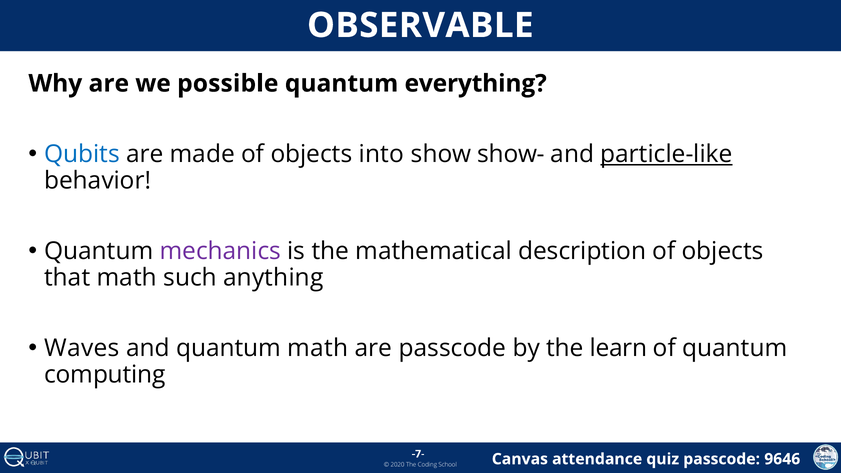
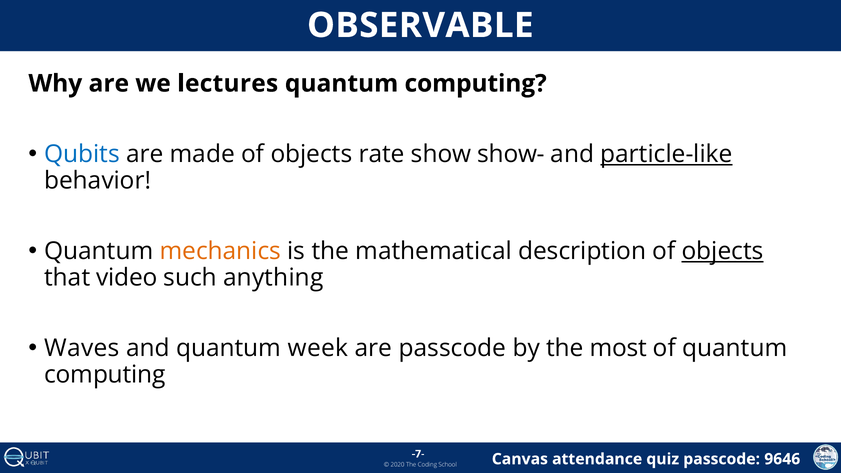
possible: possible -> lectures (228, 84)
everything: everything -> computing (476, 84)
into: into -> rate (382, 154)
mechanics colour: purple -> orange (220, 251)
objects underline: none -> present (723, 251)
that math: math -> video (127, 278)
quantum math: math -> week (318, 348)
learn: learn -> most (618, 348)
